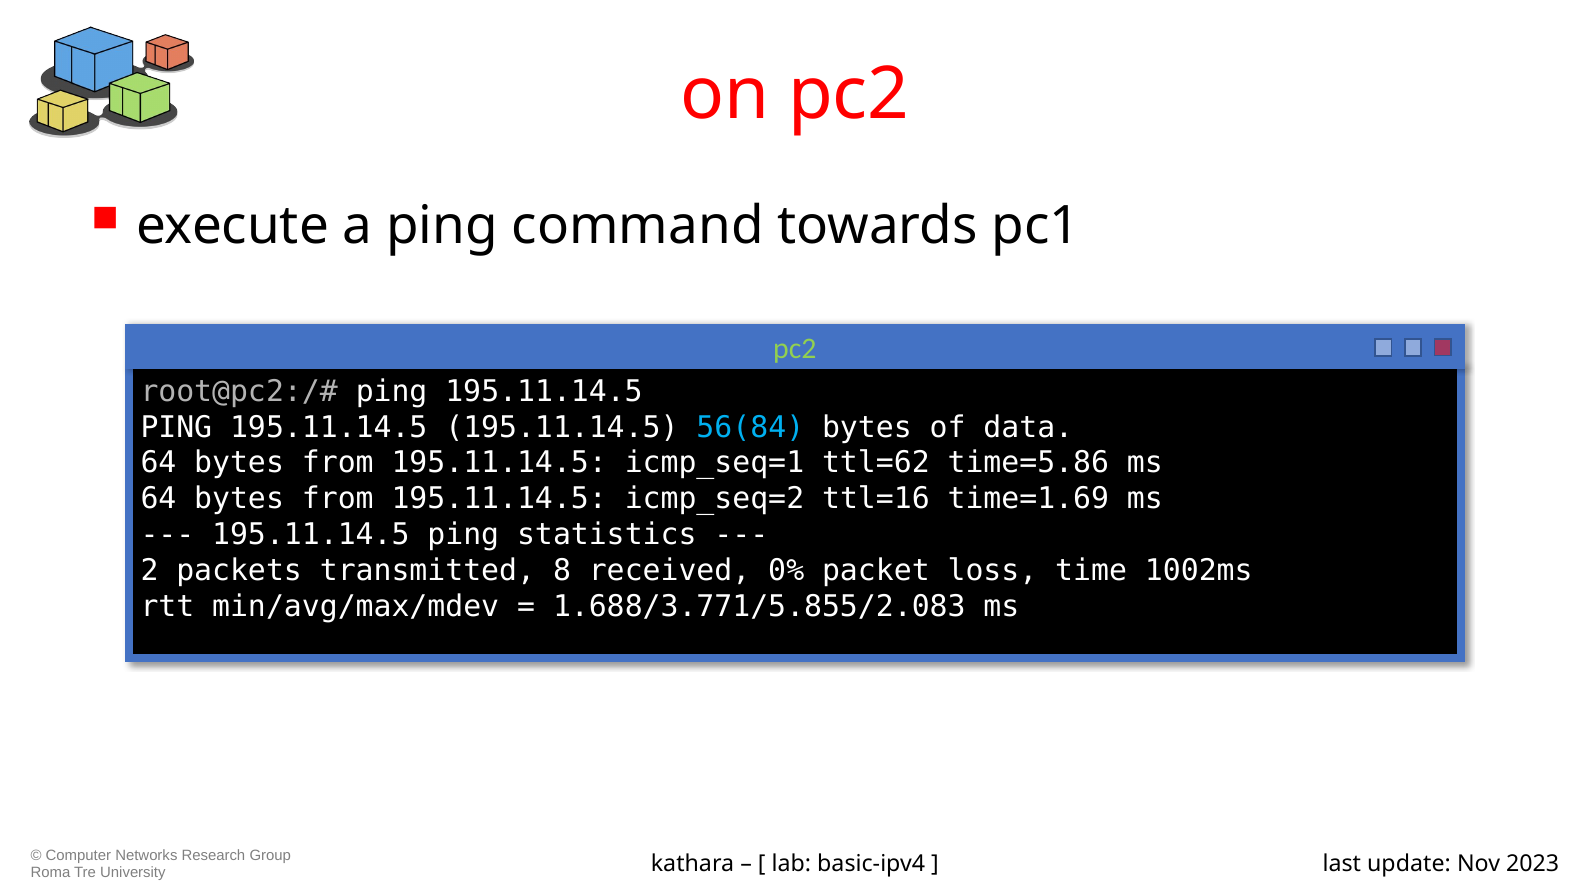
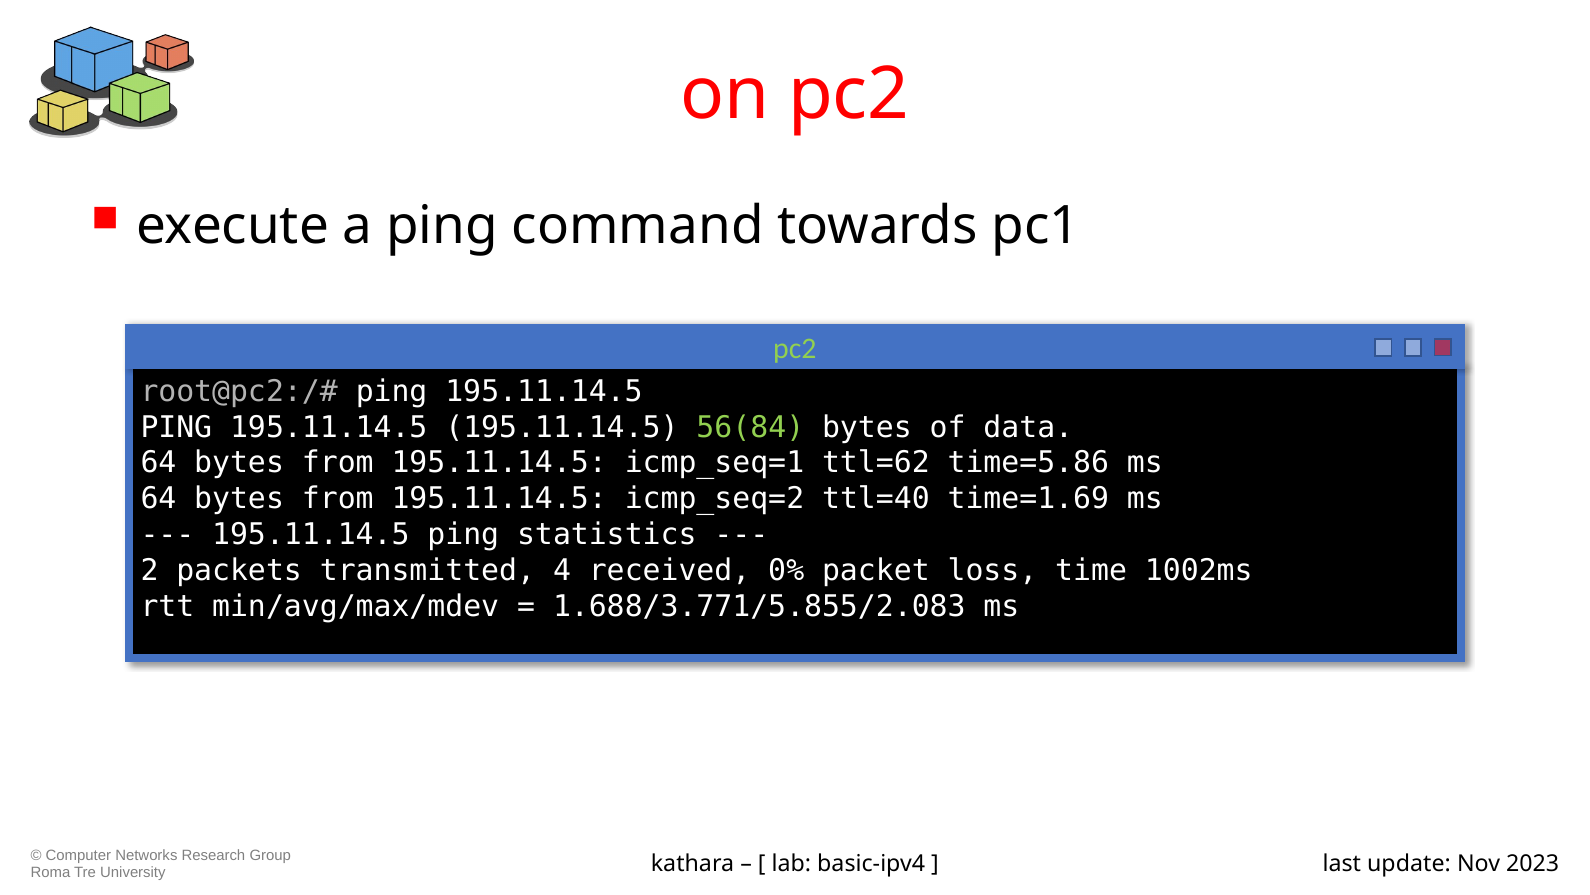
56(84 colour: light blue -> light green (750, 427)
ttl=16: ttl=16 -> ttl=40 (876, 498)
8: 8 -> 4 (562, 570)
